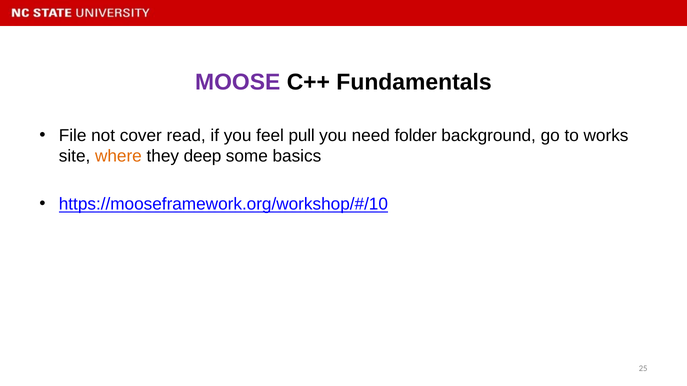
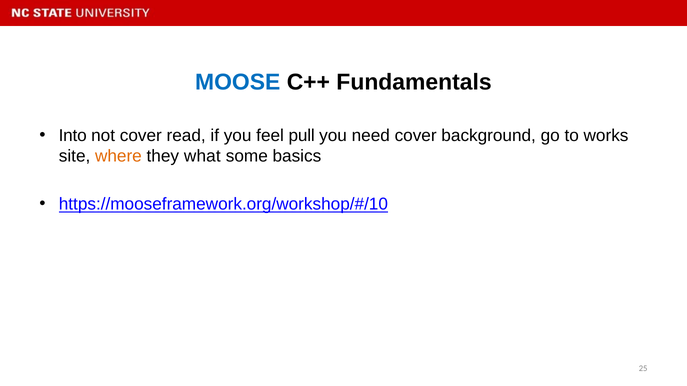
MOOSE colour: purple -> blue (238, 82)
File: File -> Into (73, 136)
need folder: folder -> cover (416, 136)
deep: deep -> what (202, 156)
